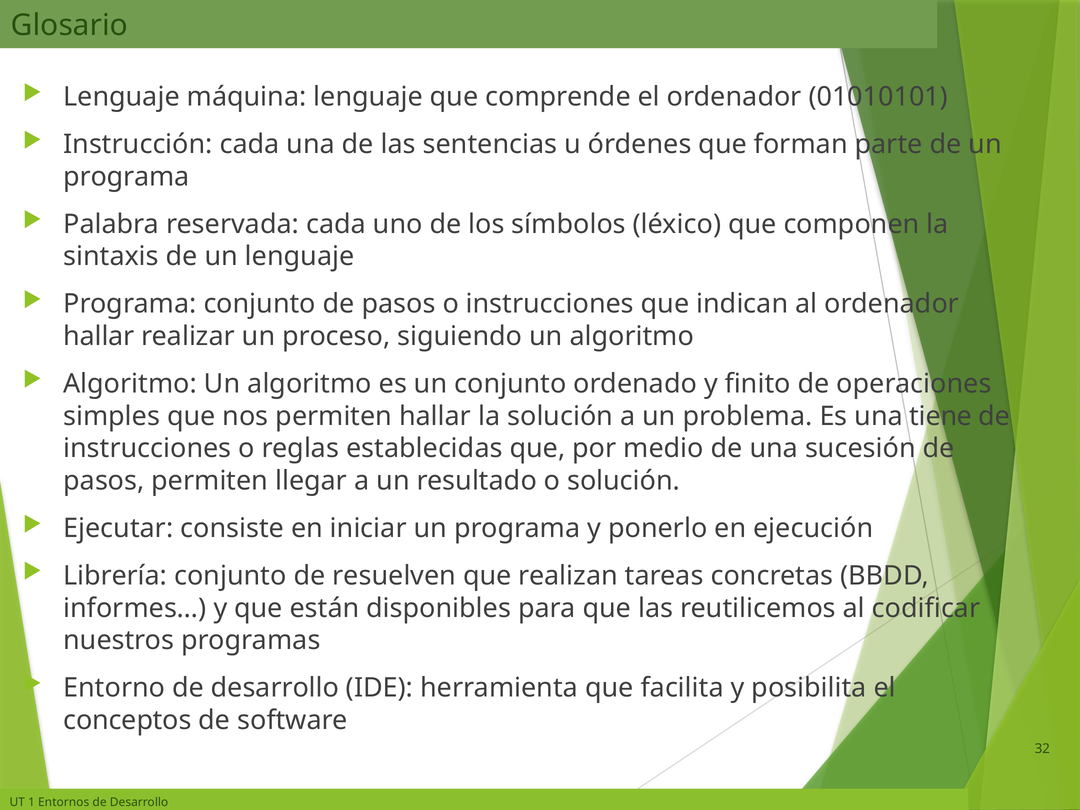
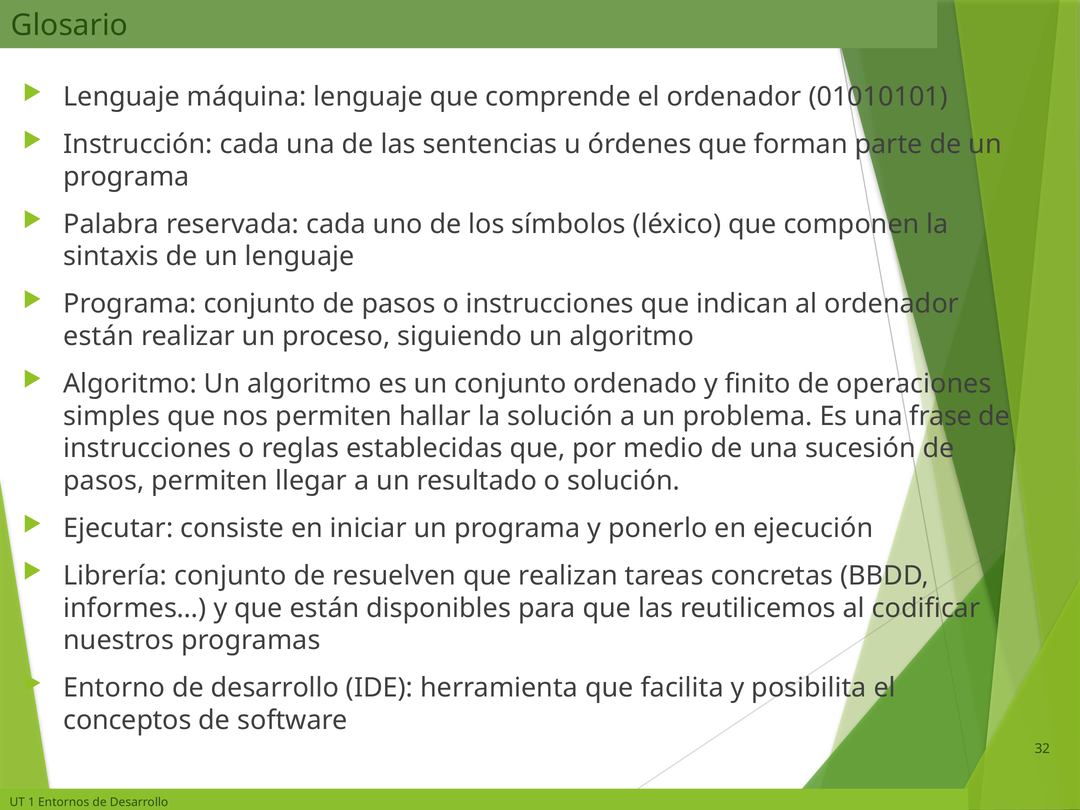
hallar: hallar -> están (99, 336)
tiene: tiene -> frase (941, 416)
